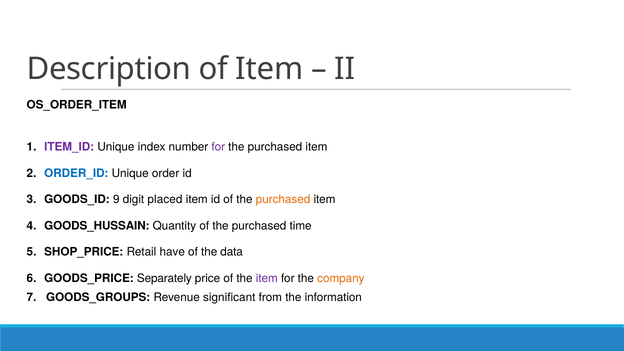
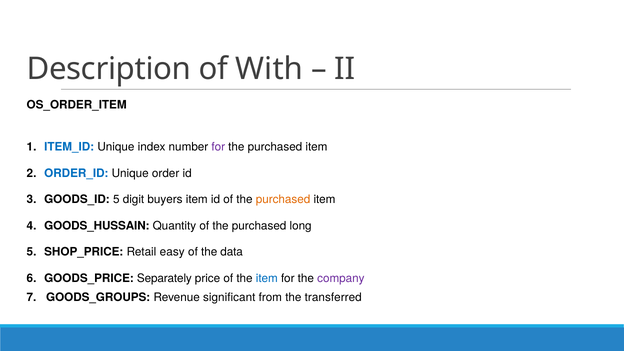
of Item: Item -> With (269, 69)
ITEM_ID colour: purple -> blue (69, 147)
GOODS_ID 9: 9 -> 5 (116, 199)
placed: placed -> buyers (165, 199)
time: time -> long (301, 226)
have: have -> easy (172, 252)
item colour: purple -> blue (267, 278)
company colour: orange -> purple (341, 278)
information: information -> transferred (333, 297)
